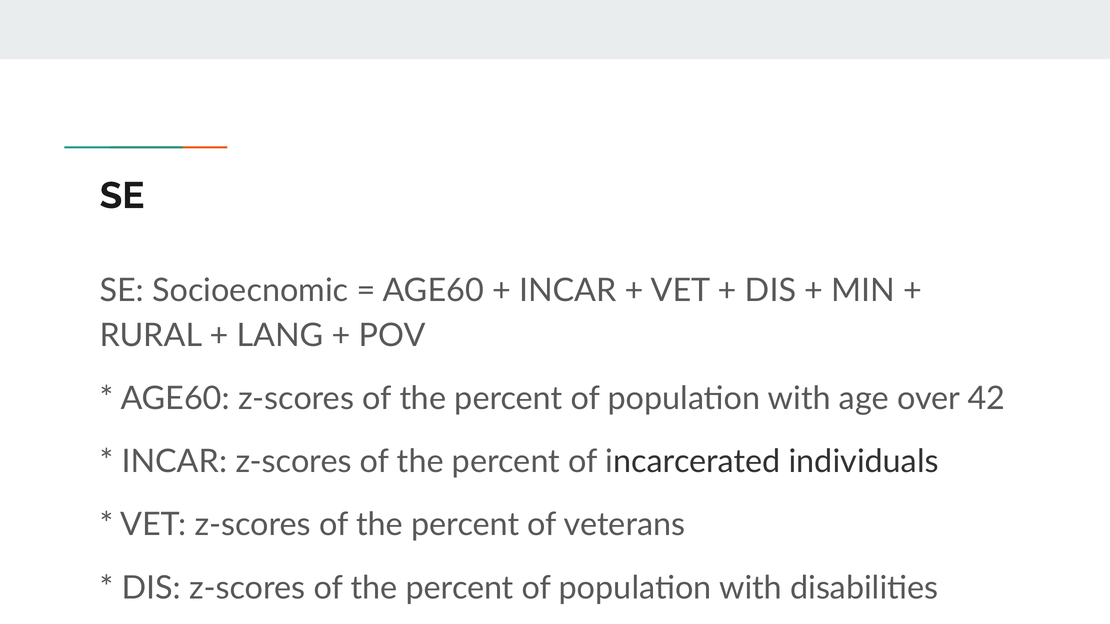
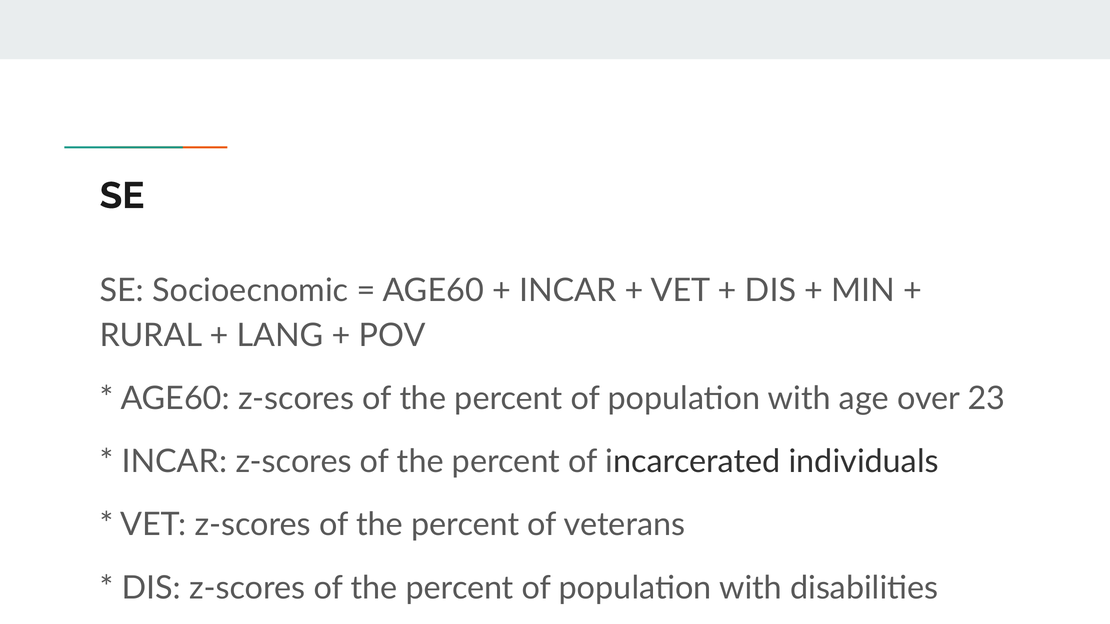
42: 42 -> 23 (986, 399)
